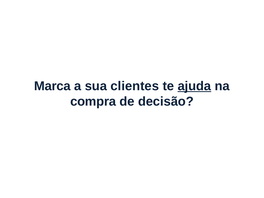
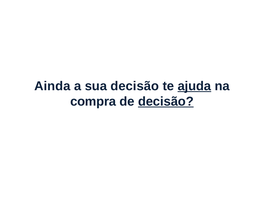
Marca: Marca -> Ainda (52, 86)
sua clientes: clientes -> decisão (135, 86)
decisão underline: none -> present (166, 101)
